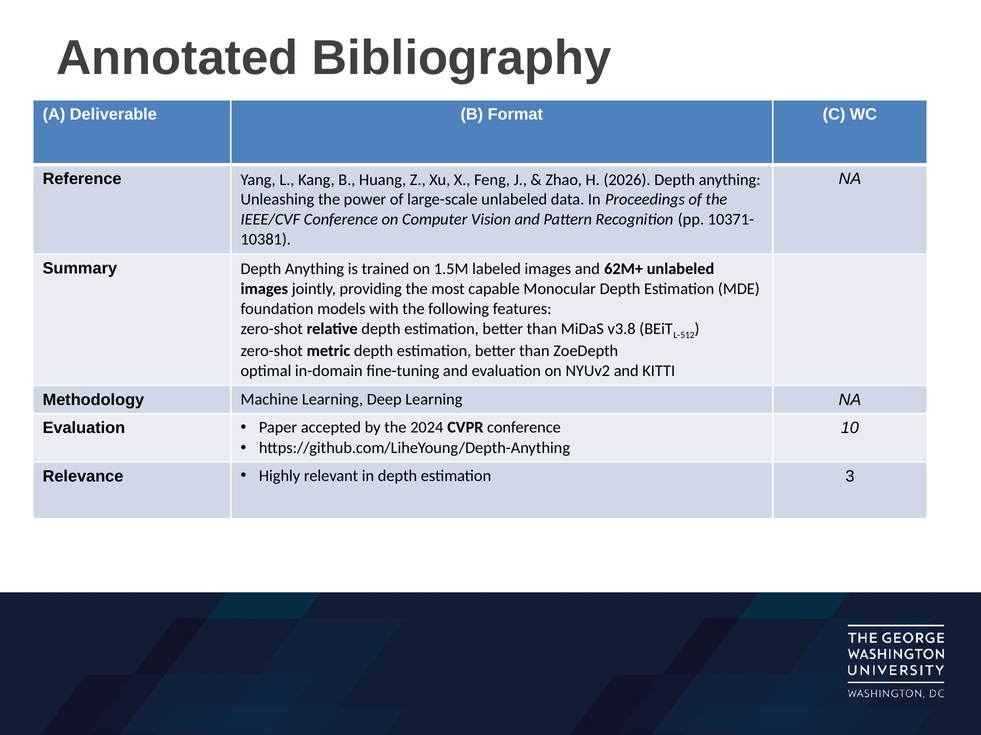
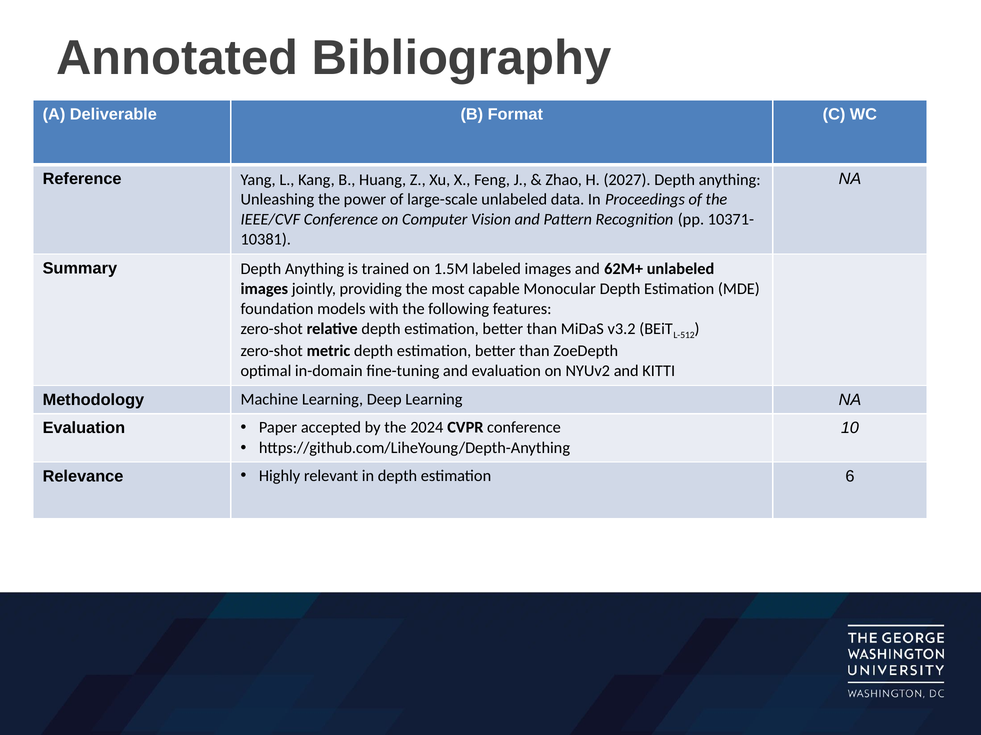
2026: 2026 -> 2027 (627, 180)
v3.8: v3.8 -> v3.2 (622, 329)
3: 3 -> 6 (850, 477)
